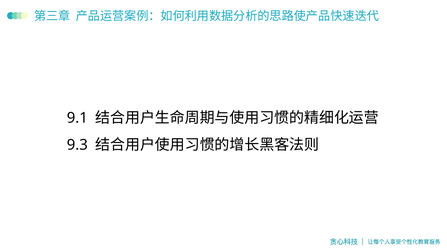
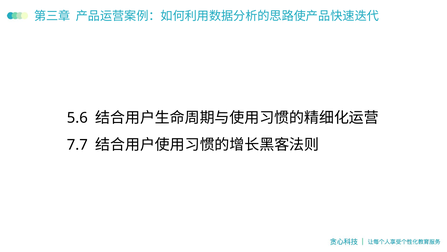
9.1: 9.1 -> 5.6 (77, 118)
9.3: 9.3 -> 7.7 (77, 145)
